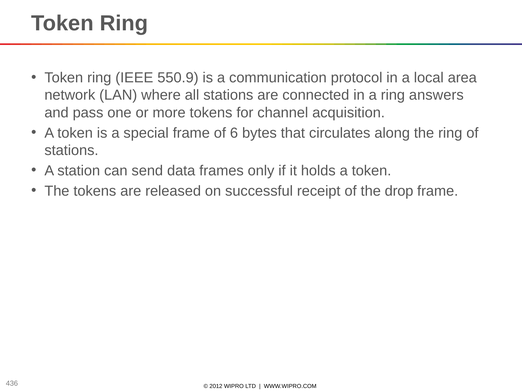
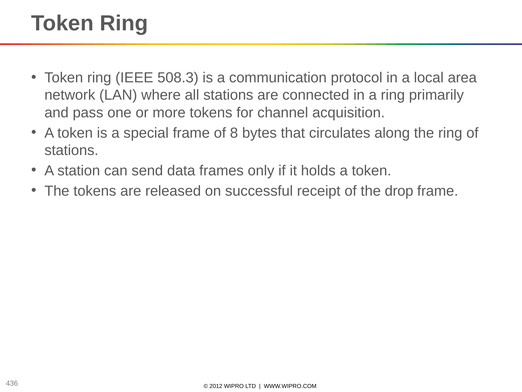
550.9: 550.9 -> 508.3 (178, 78)
answers: answers -> primarily (436, 95)
6: 6 -> 8 (234, 133)
